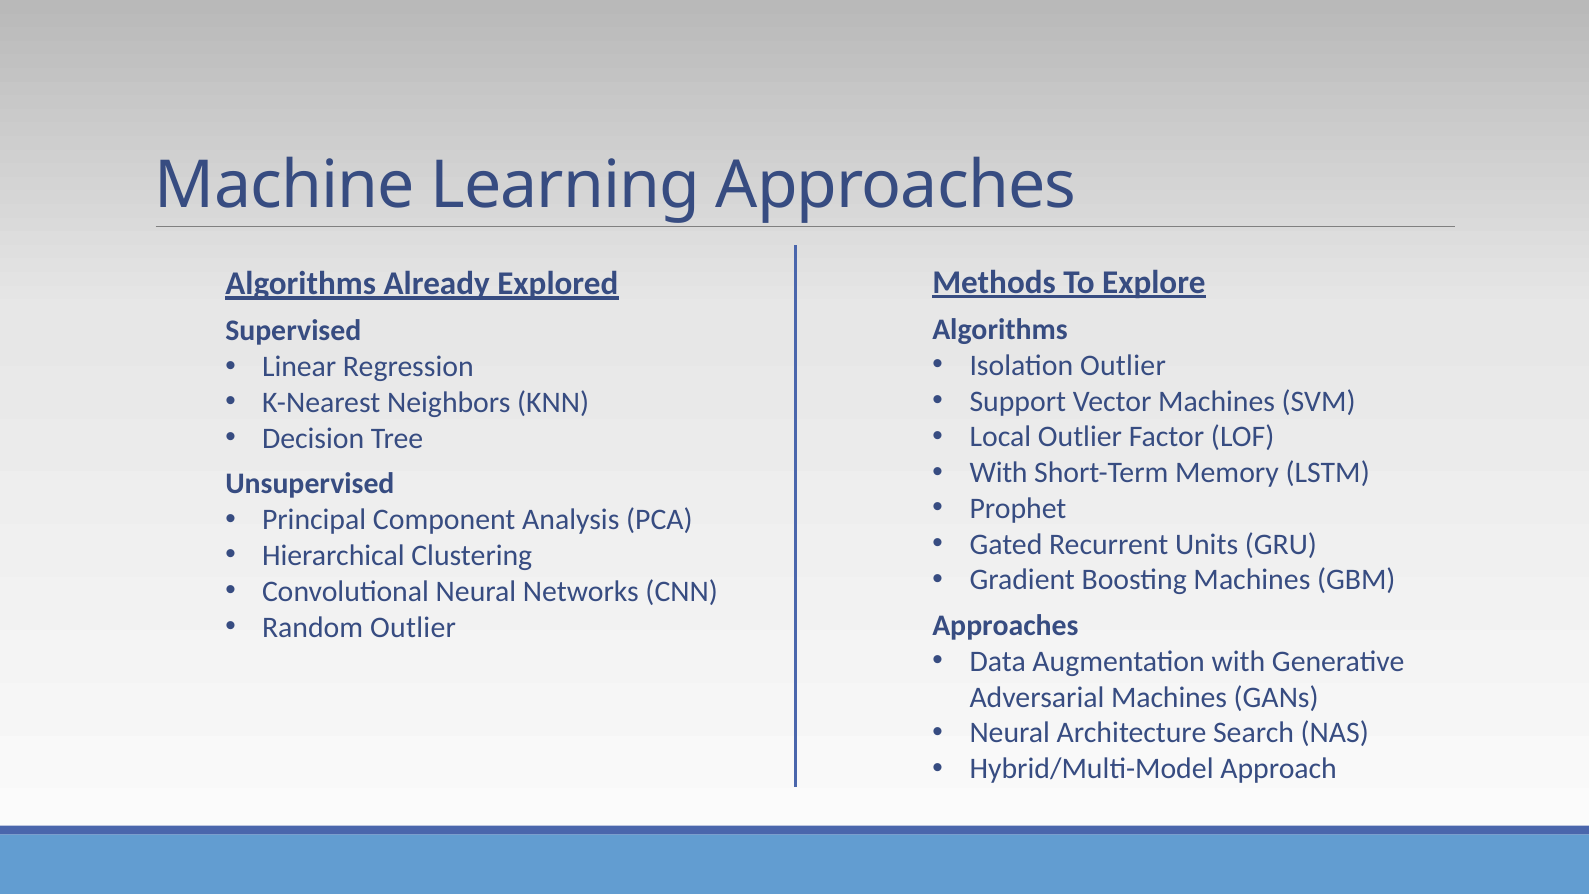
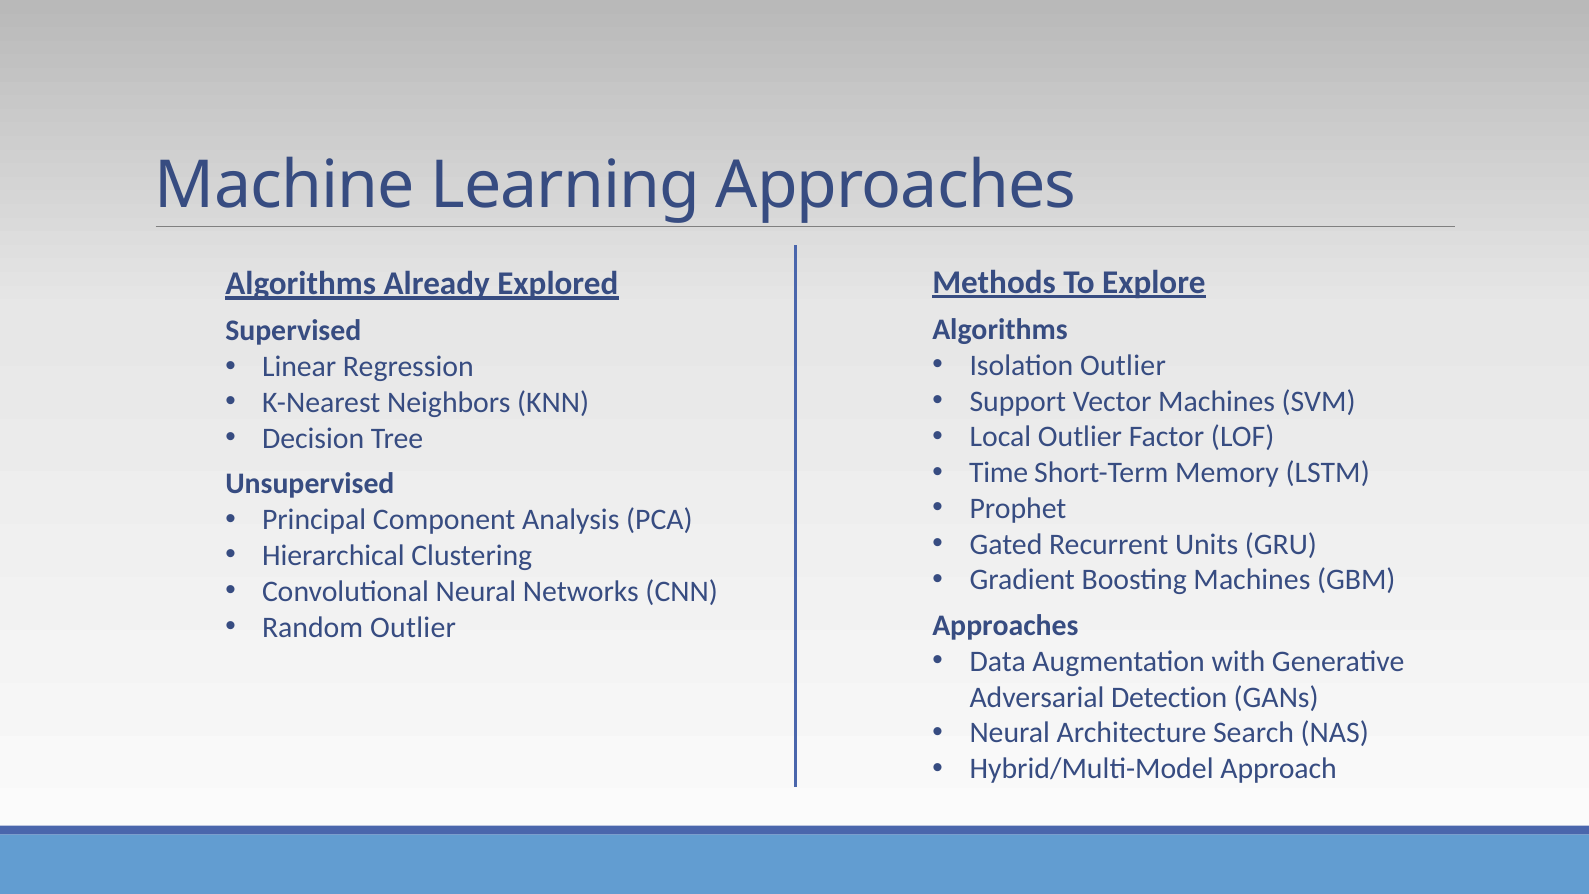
With: With -> Time (999, 473)
Adversarial Machines: Machines -> Detection (1169, 697)
